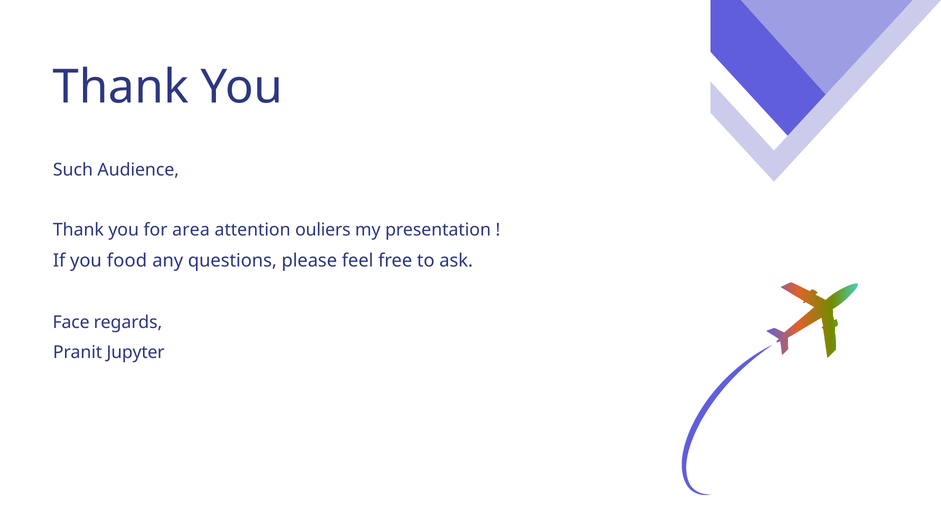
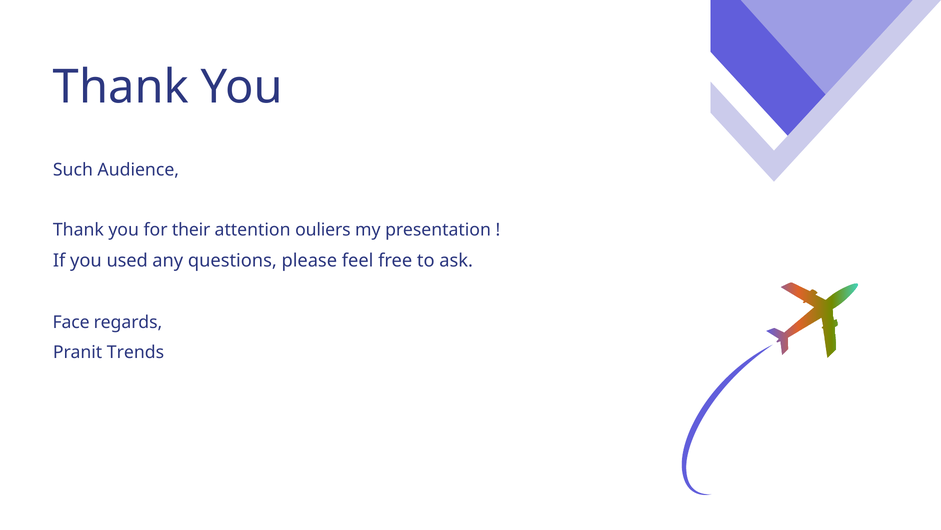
area: area -> their (191, 230)
food: food -> used (127, 260)
Jupyter: Jupyter -> Trends (135, 352)
